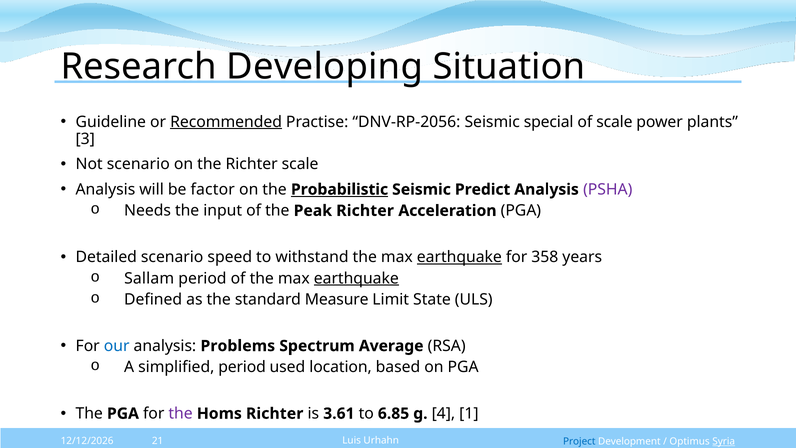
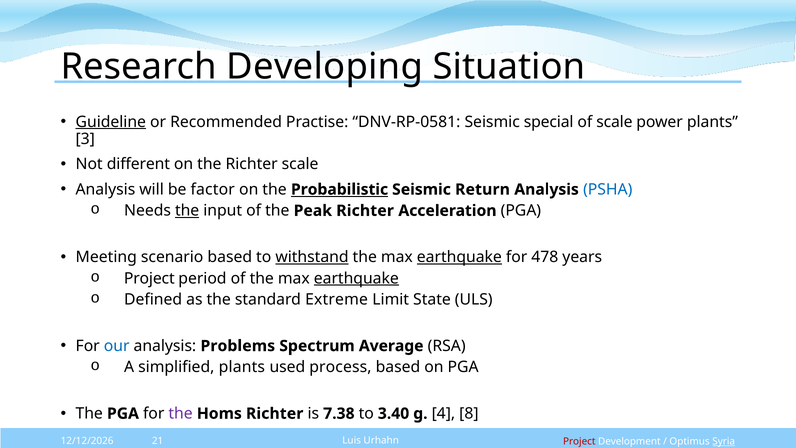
Guideline underline: none -> present (111, 122)
Recommended underline: present -> none (226, 122)
DNV-RP-2056: DNV-RP-2056 -> DNV-RP-0581 (406, 122)
Not scenario: scenario -> different (138, 164)
Predict: Predict -> Return (482, 189)
PSHA colour: purple -> blue (608, 189)
the underline: none -> present (187, 211)
Detailed: Detailed -> Meeting (106, 257)
scenario speed: speed -> based (230, 257)
withstand underline: none -> present (312, 257)
358: 358 -> 478 (545, 257)
Sallam: Sallam -> Project (149, 278)
Measure: Measure -> Extreme (337, 299)
simplified period: period -> plants (242, 367)
location: location -> process (340, 367)
3.61: 3.61 -> 7.38 (339, 413)
6.85: 6.85 -> 3.40 (394, 413)
1: 1 -> 8 (469, 413)
Project colour: blue -> red (579, 441)
